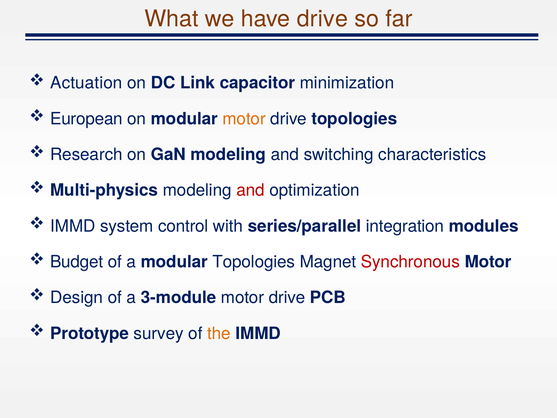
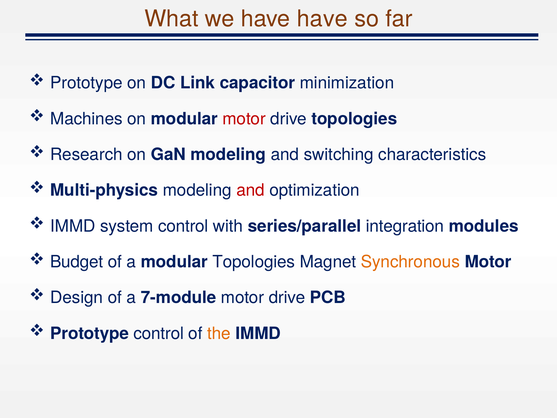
have drive: drive -> have (322, 19)
Actuation: Actuation -> Prototype (86, 83)
European: European -> Machines (86, 119)
motor colour: orange -> red (244, 119)
Synchronous colour: red -> orange (410, 262)
3-module: 3-module -> 7-module (179, 298)
Prototype survey: survey -> control (159, 333)
